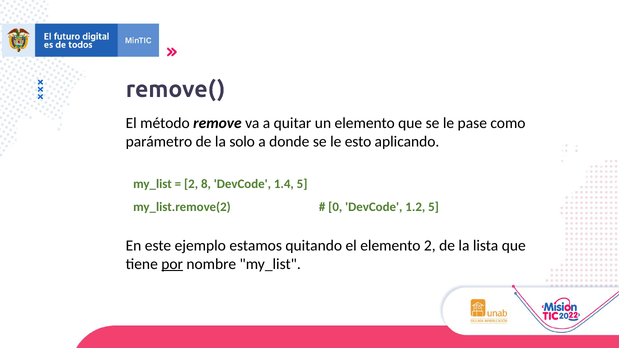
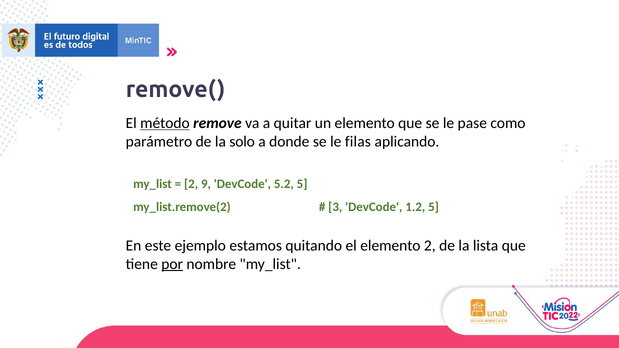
método underline: none -> present (165, 123)
esto: esto -> filas (358, 142)
8: 8 -> 9 (206, 184)
1.4: 1.4 -> 5.2 (284, 184)
0: 0 -> 3 (335, 207)
